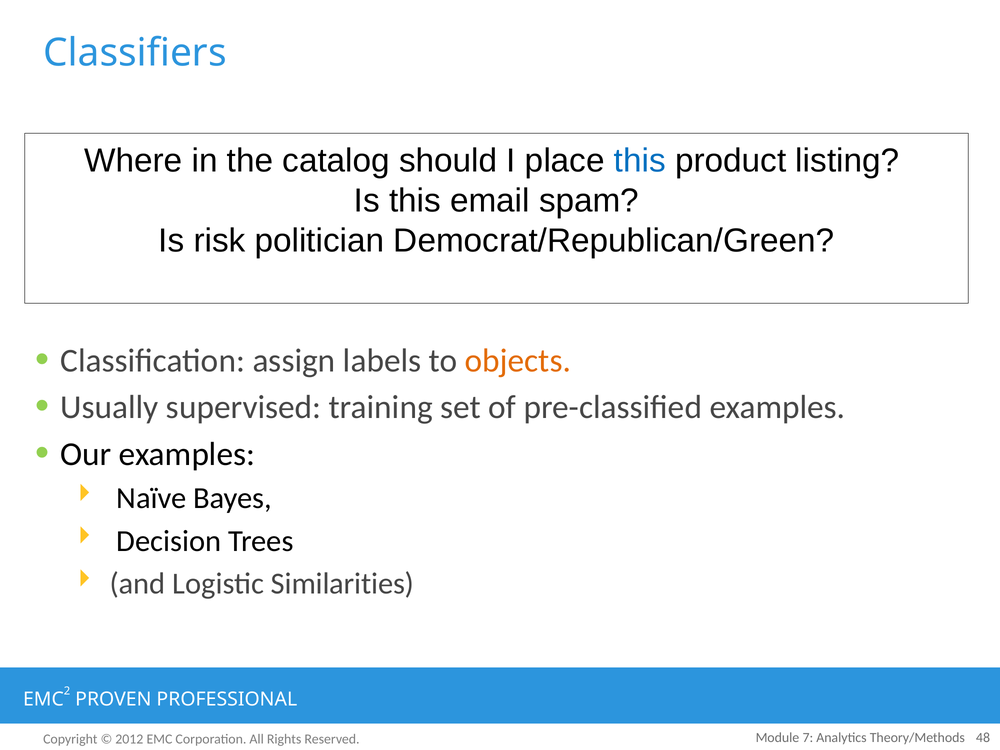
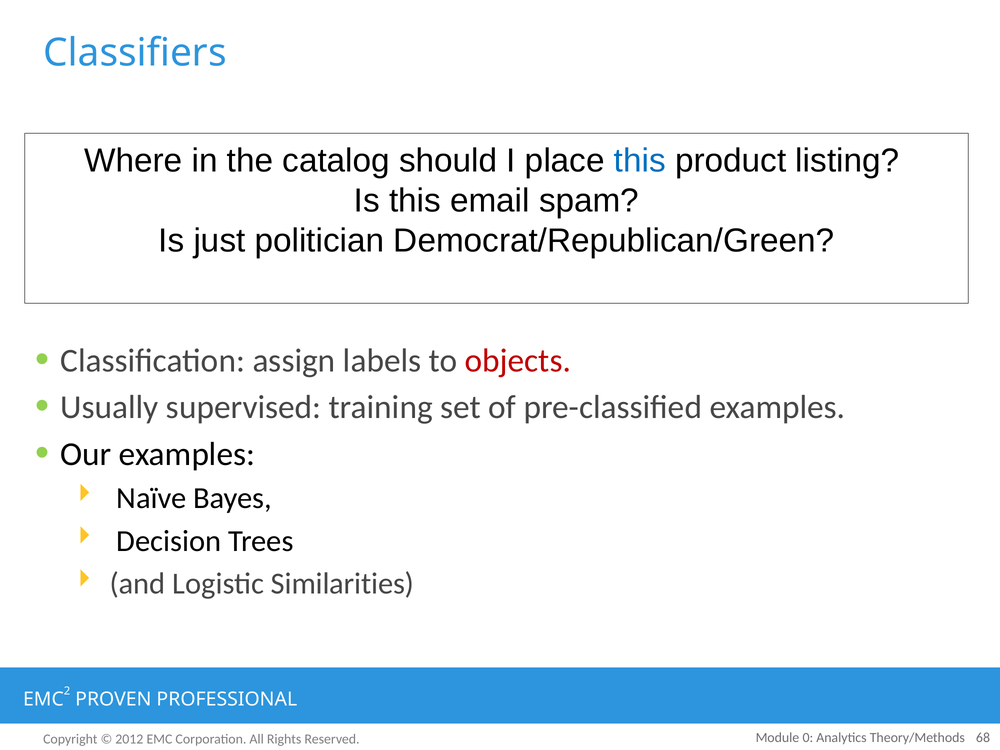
risk: risk -> just (220, 241)
objects colour: orange -> red (518, 361)
7: 7 -> 0 (808, 738)
48: 48 -> 68 (983, 737)
